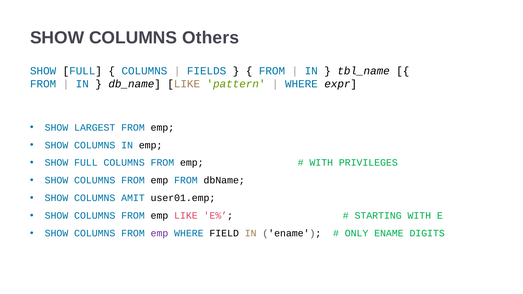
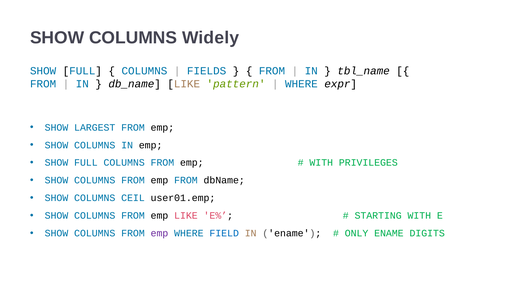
Others: Others -> Widely (211, 38)
AMIT: AMIT -> CEIL (133, 198)
FIELD colour: black -> blue (224, 233)
